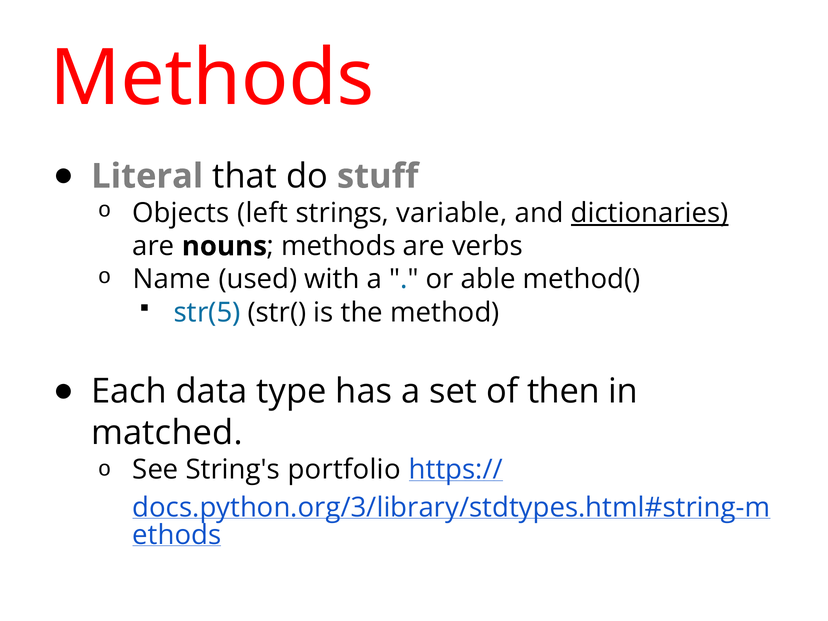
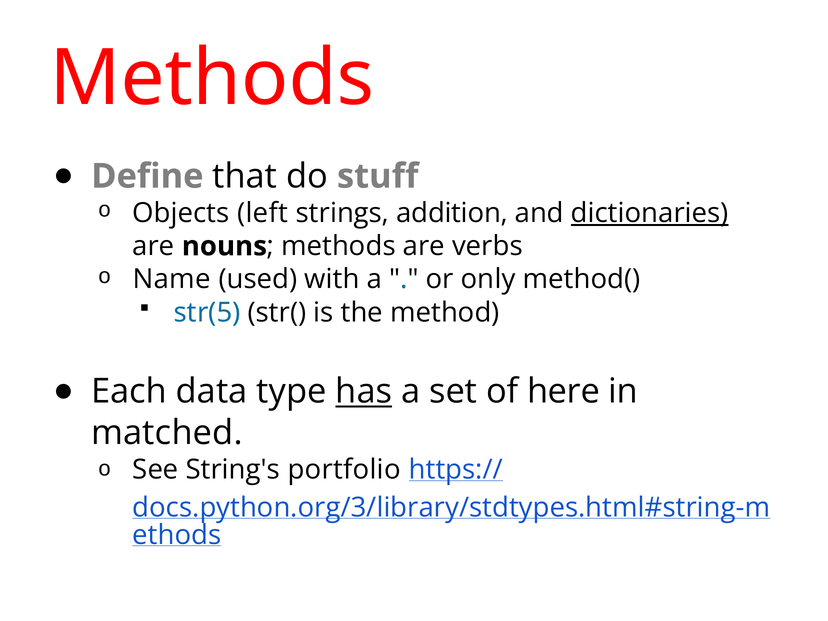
Literal: Literal -> Define (147, 176)
variable: variable -> addition (452, 213)
able: able -> only (488, 279)
has underline: none -> present (364, 392)
then: then -> here (563, 392)
